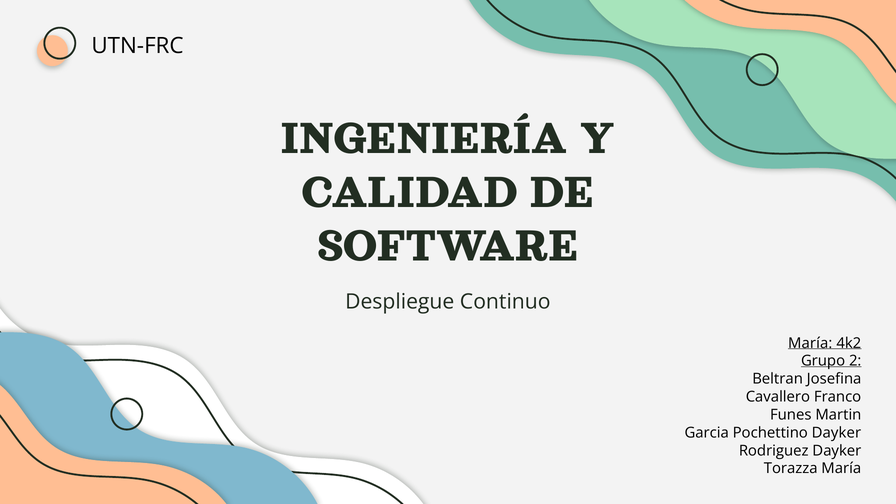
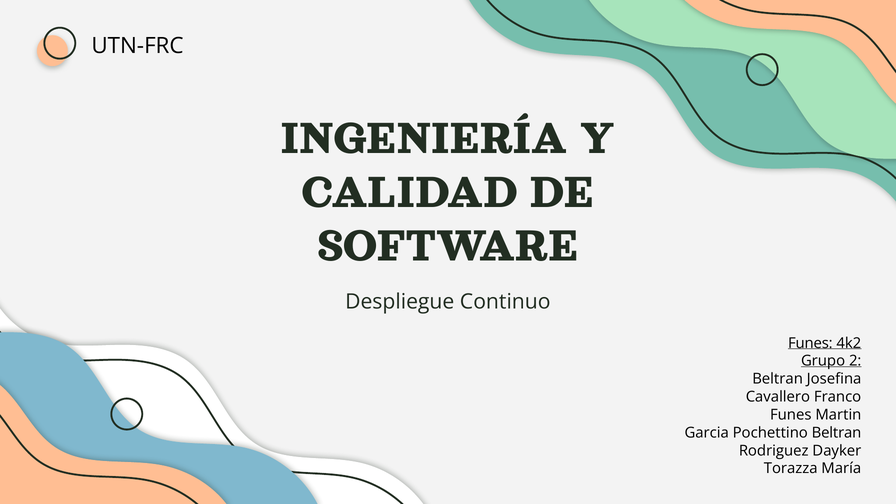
María: María -> Funes (810, 343)
Pochettino Dayker: Dayker -> Beltran (837, 433)
